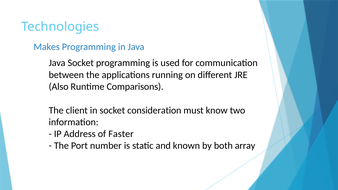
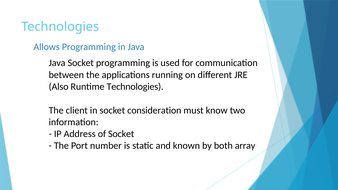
Makes: Makes -> Allows (47, 47)
Runtime Comparisons: Comparisons -> Technologies (135, 87)
of Faster: Faster -> Socket (121, 134)
